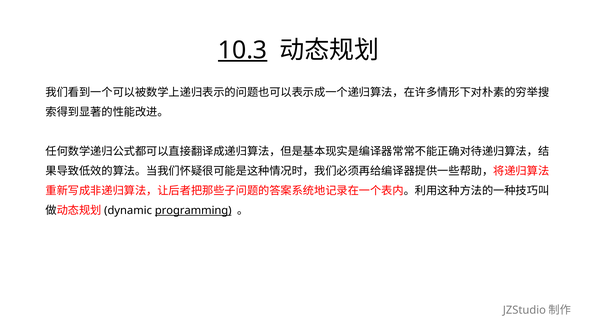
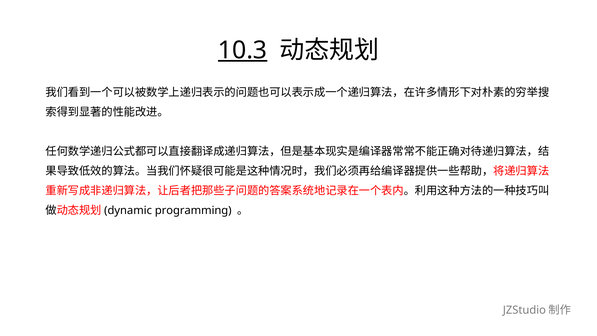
programming underline: present -> none (193, 210)
